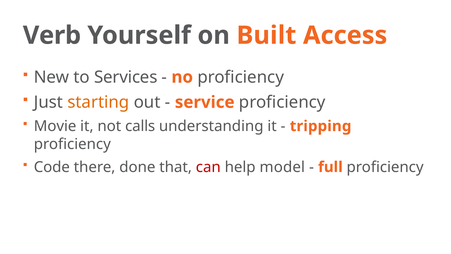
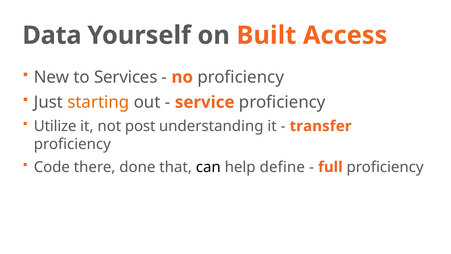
Verb: Verb -> Data (52, 35)
Movie: Movie -> Utilize (55, 126)
calls: calls -> post (140, 126)
tripping: tripping -> transfer (321, 126)
can colour: red -> black (208, 167)
model: model -> define (282, 167)
